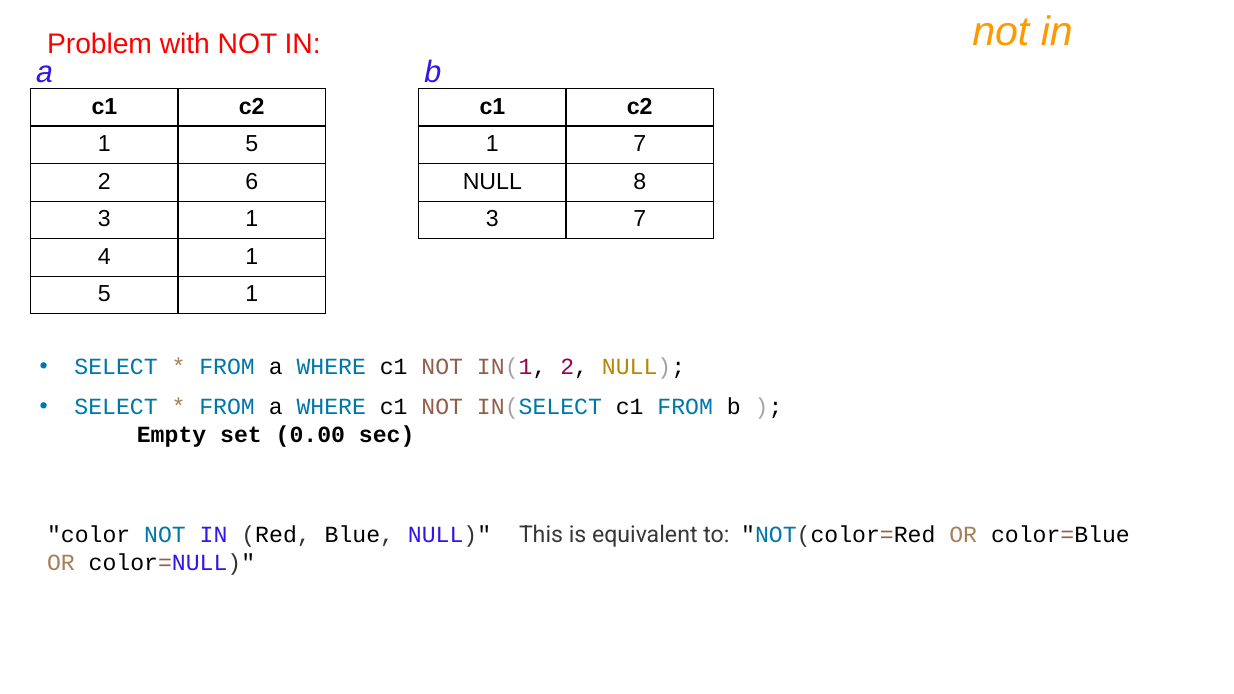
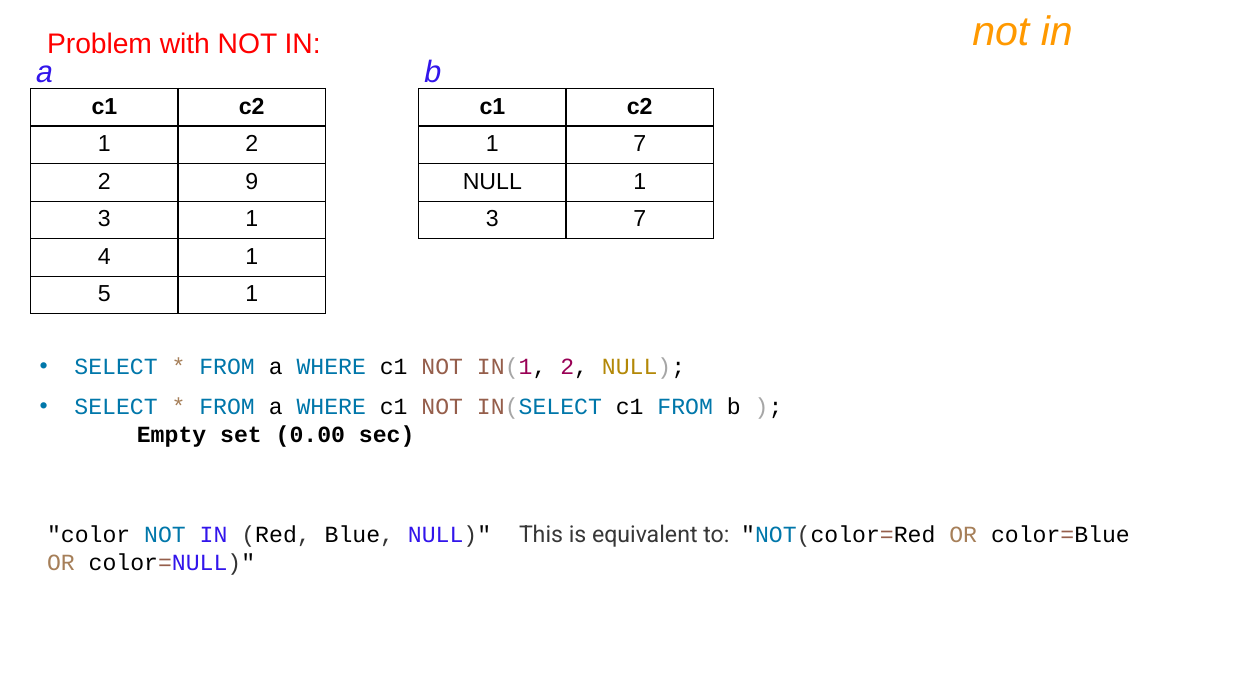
5: 5 -> 2 (252, 144)
6: 6 -> 9 (252, 182)
NULL 8: 8 -> 1 (640, 182)
